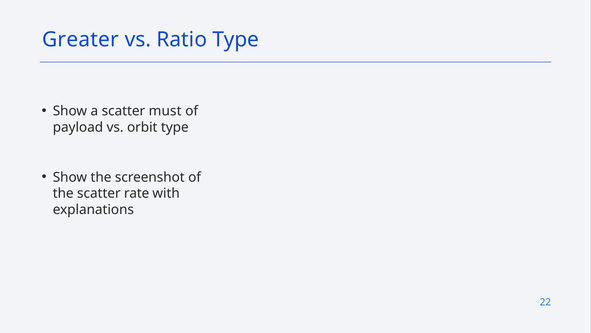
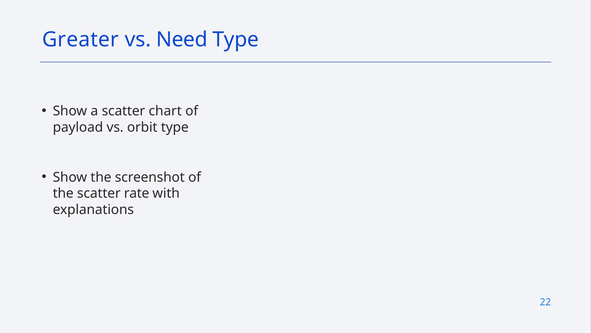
Ratio: Ratio -> Need (182, 39)
must: must -> chart (165, 111)
